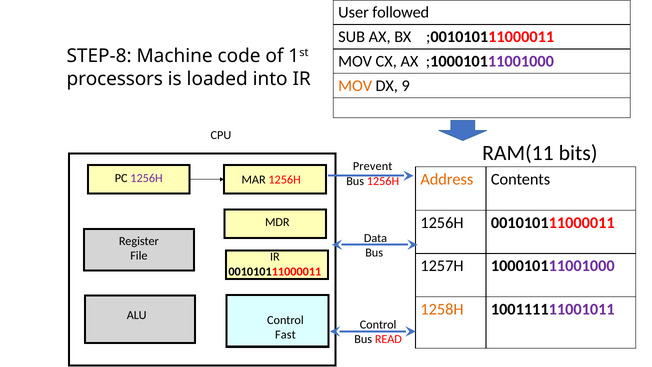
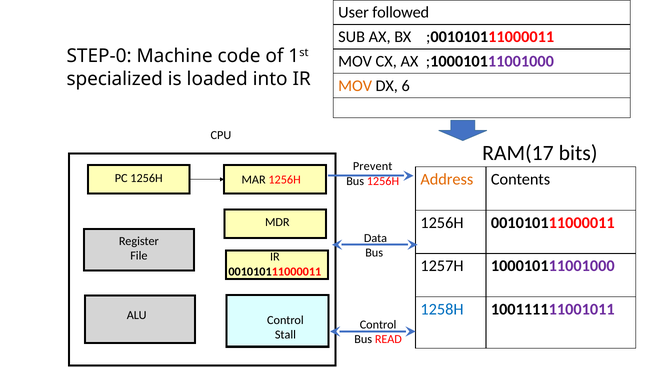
STEP-8: STEP-8 -> STEP-0 (99, 56)
processors: processors -> specialized (115, 79)
9: 9 -> 6 (406, 86)
RAM(11: RAM(11 -> RAM(17 (518, 153)
1256H colour: purple -> black (147, 178)
1258H colour: orange -> blue (442, 309)
Fast: Fast -> Stall (285, 334)
